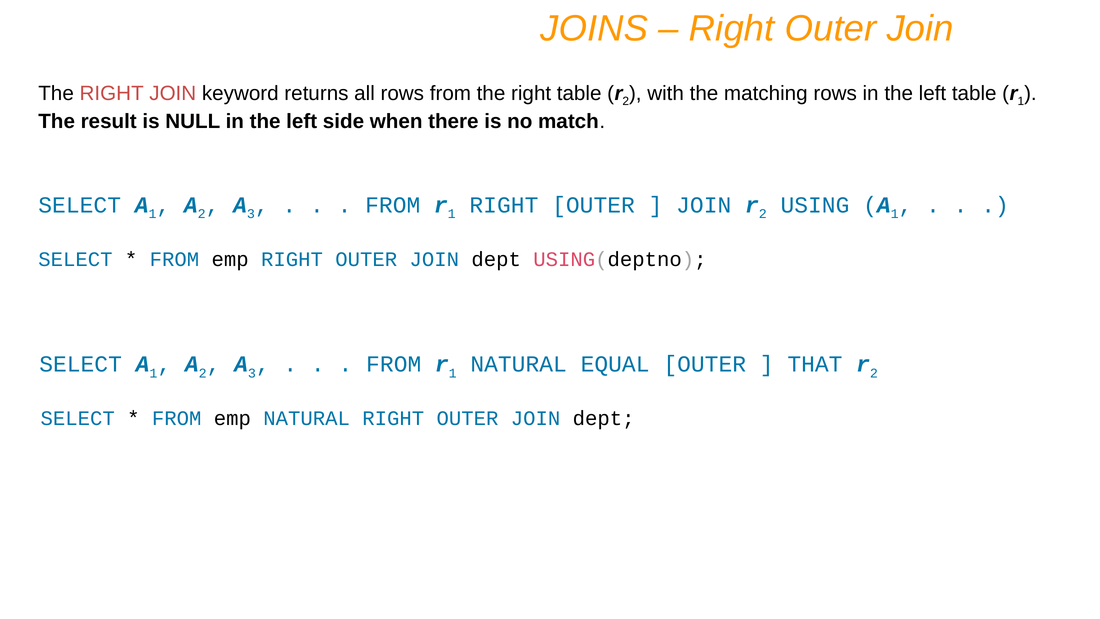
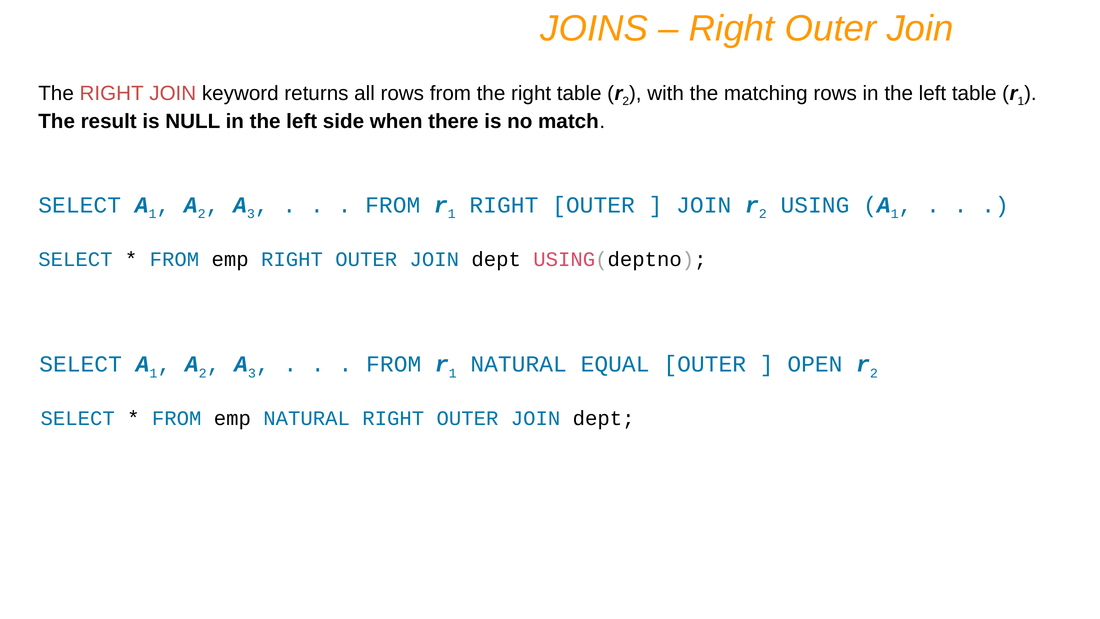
THAT: THAT -> OPEN (815, 364)
